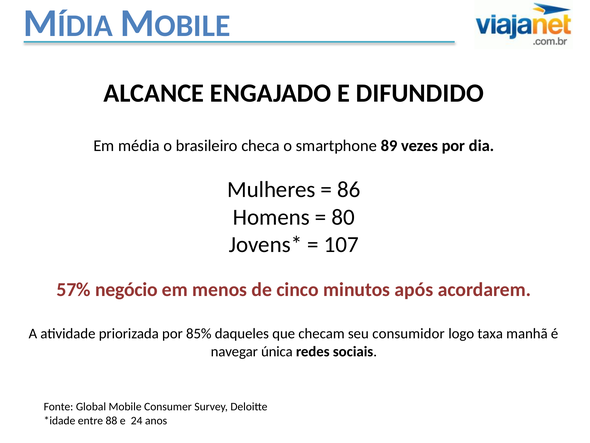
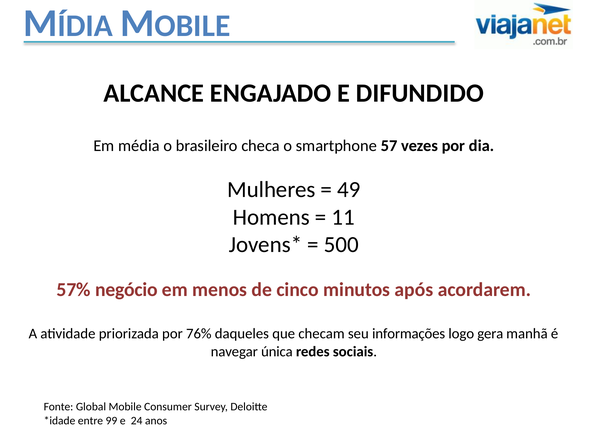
89: 89 -> 57 (389, 146)
86: 86 -> 49 (349, 189)
80: 80 -> 11 (343, 217)
107: 107 -> 500 (341, 244)
85%: 85% -> 76% (199, 333)
consumidor: consumidor -> informações (409, 333)
taxa: taxa -> gera (490, 333)
88: 88 -> 99 (111, 420)
